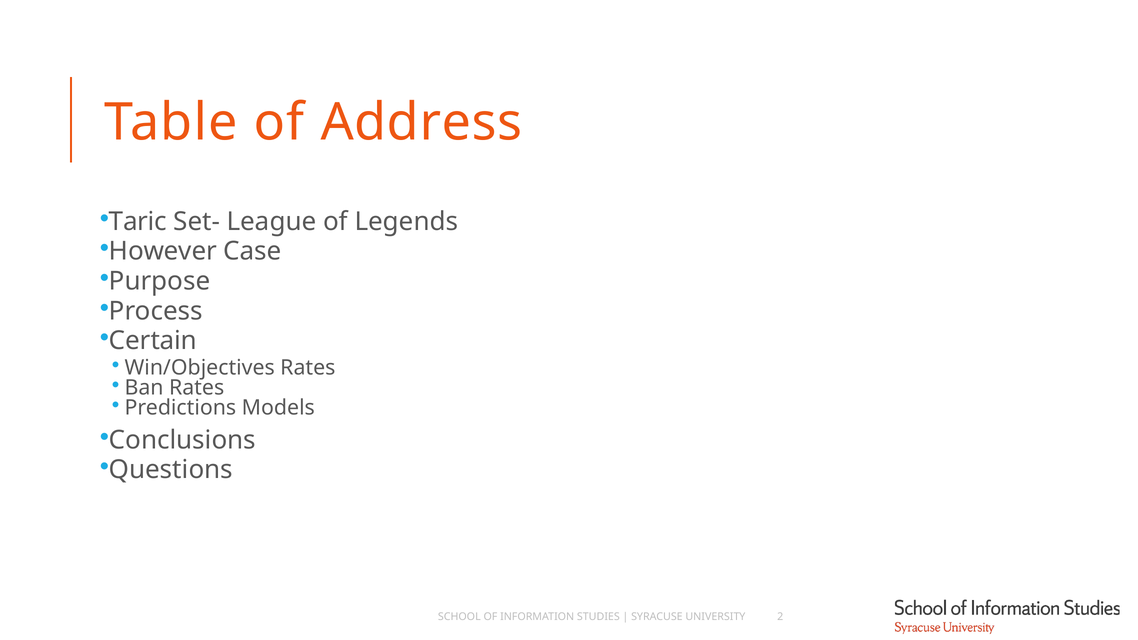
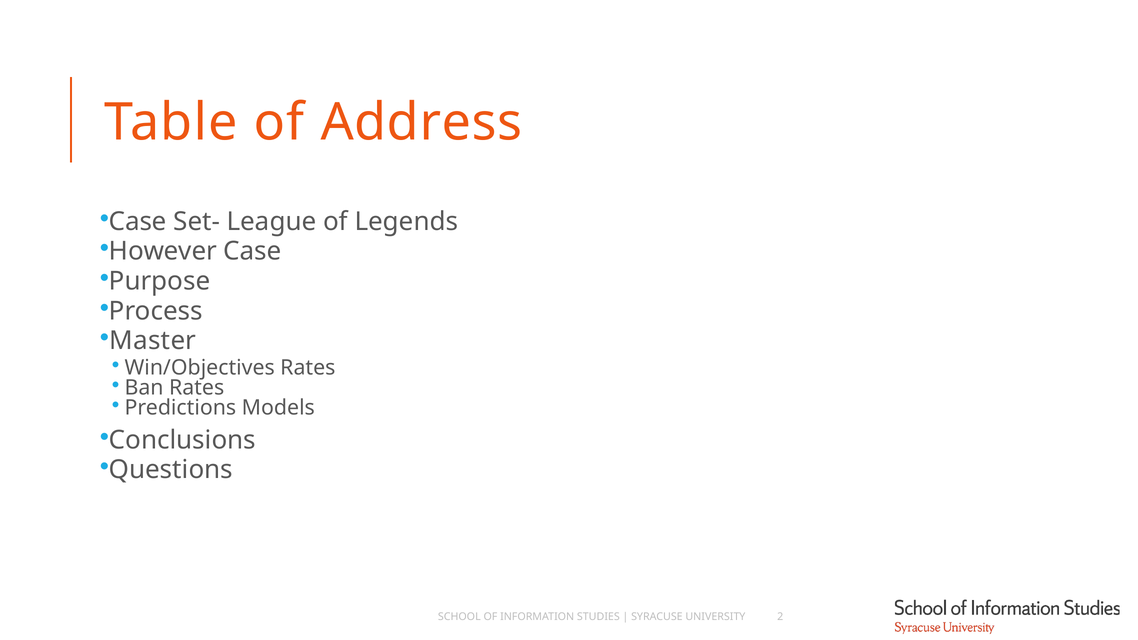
Taric: Taric -> Case (138, 222)
Certain: Certain -> Master (153, 341)
